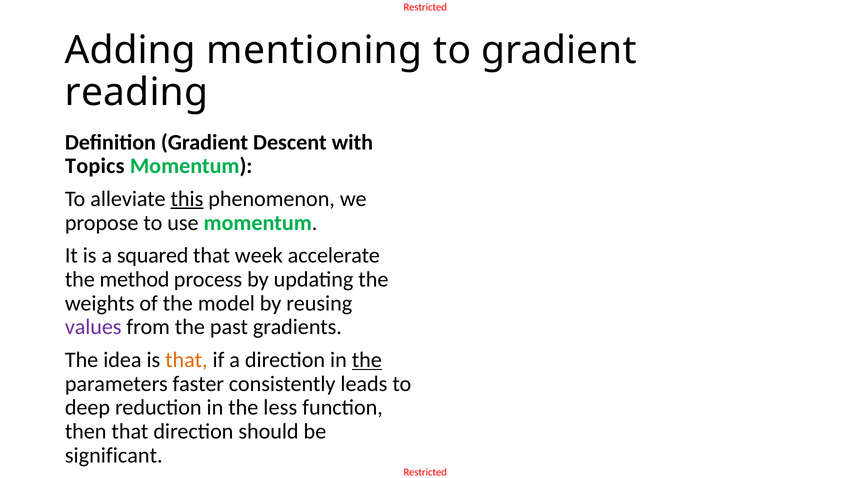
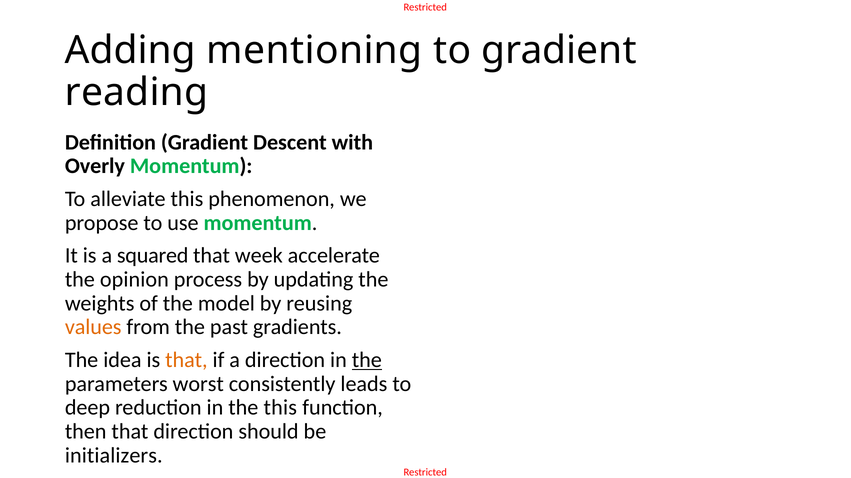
Topics: Topics -> Overly (95, 166)
this underline: present -> none (187, 199)
method: method -> opinion (134, 280)
values colour: purple -> orange (93, 328)
faster: faster -> worst (198, 384)
the less: less -> this (280, 408)
significant: significant -> initializers (114, 456)
